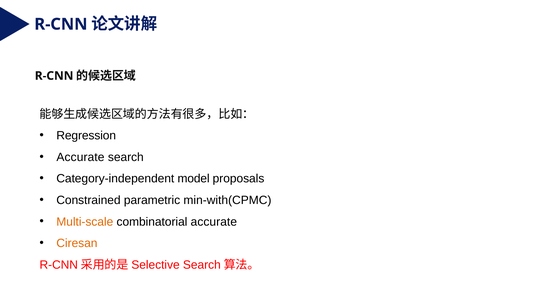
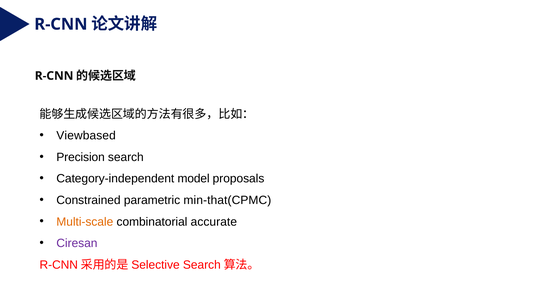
Regression: Regression -> Viewbased (86, 135)
Accurate: Accurate -> Precision (81, 157)
min-with(CPMC: min-with(CPMC -> min-that(CPMC (227, 200)
Ciresan colour: orange -> purple (77, 243)
